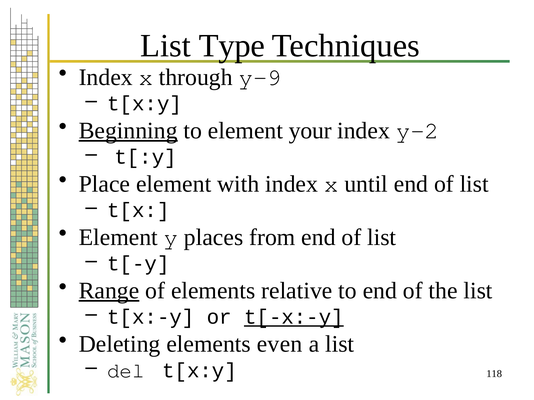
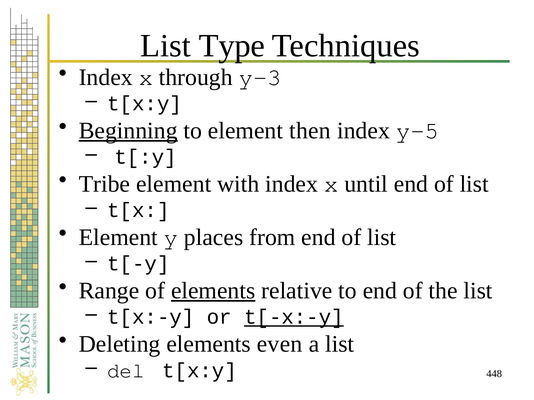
y-9: y-9 -> y-3 (260, 77)
your: your -> then (310, 131)
y-2: y-2 -> y-5 (418, 131)
Place: Place -> Tribe (104, 184)
Range underline: present -> none (109, 291)
elements underline: none -> present (213, 291)
118: 118 -> 448 (494, 374)
